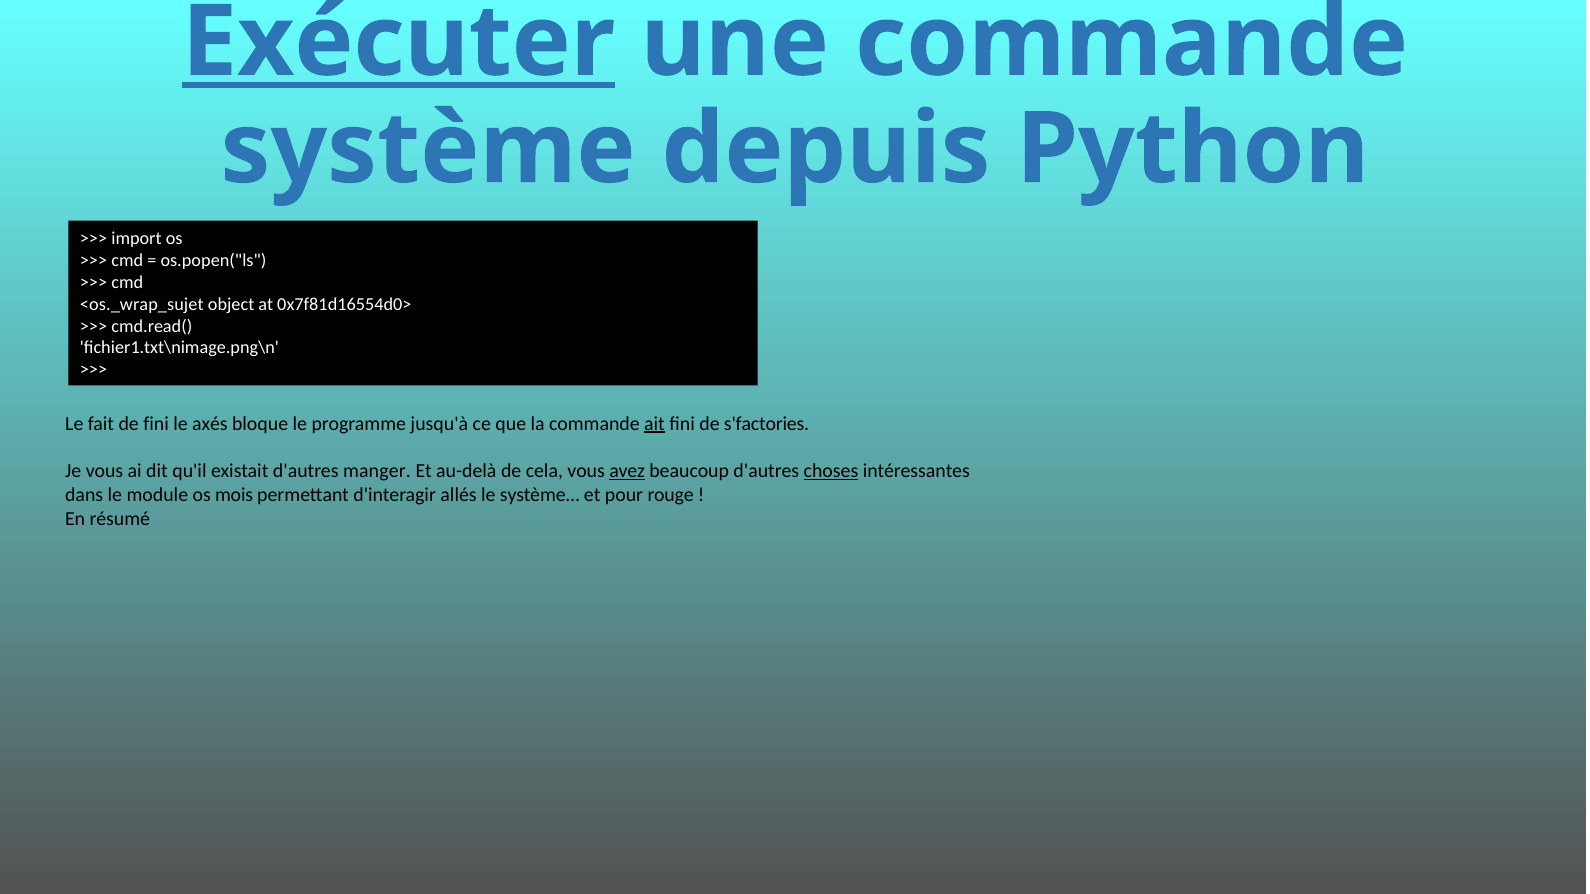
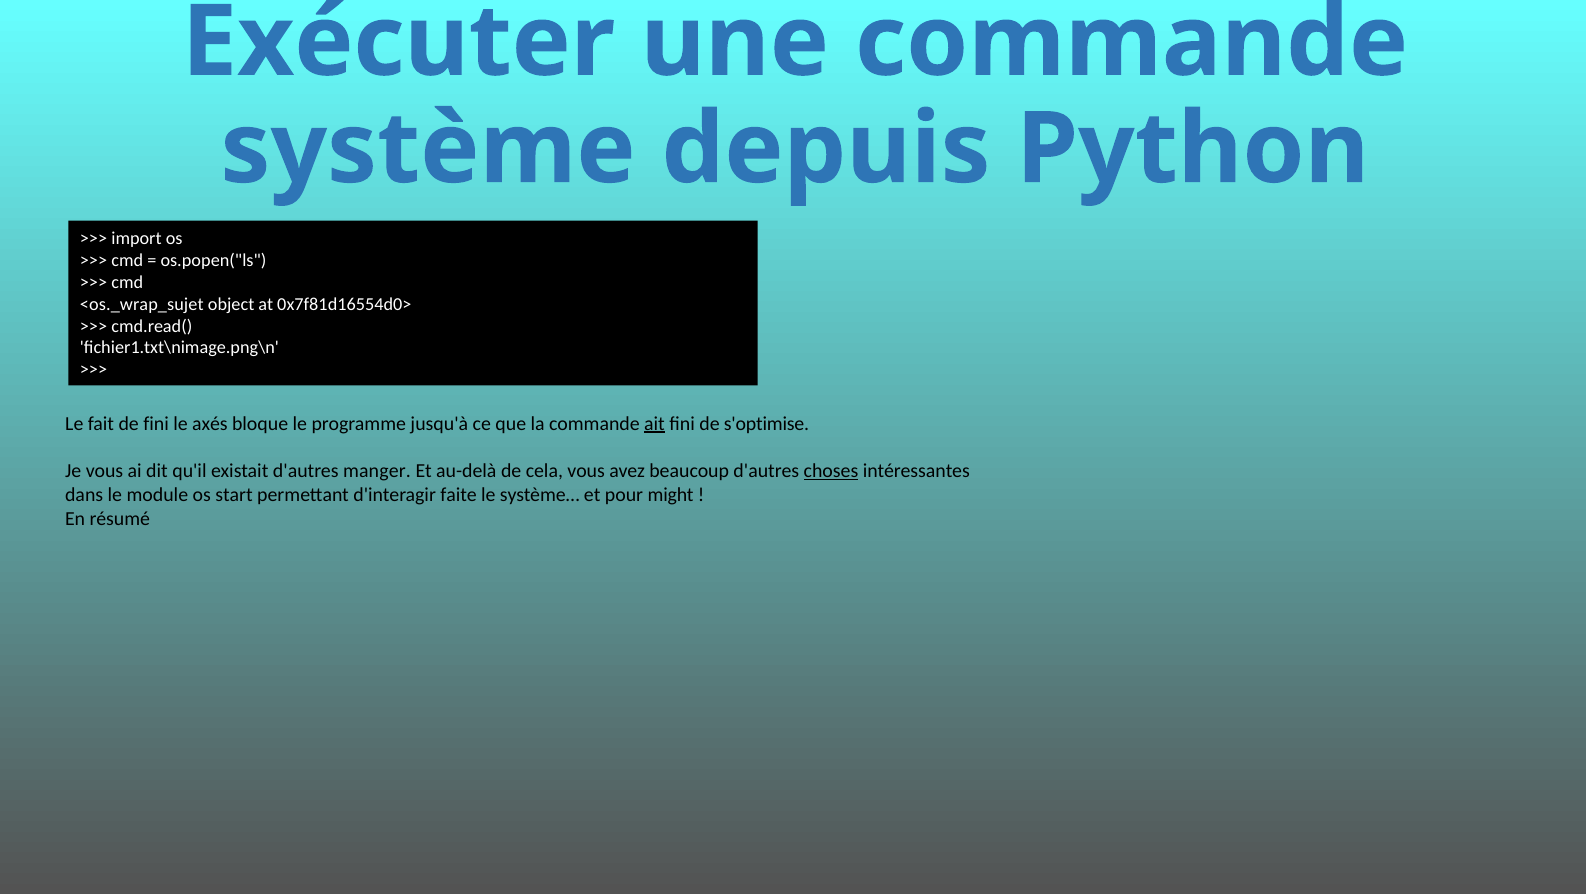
Exécuter underline: present -> none (398, 42)
s'factories: s'factories -> s'optimise (767, 424)
avez underline: present -> none (627, 471)
mois: mois -> start (234, 495)
allés: allés -> faite (459, 495)
rouge: rouge -> might (671, 495)
